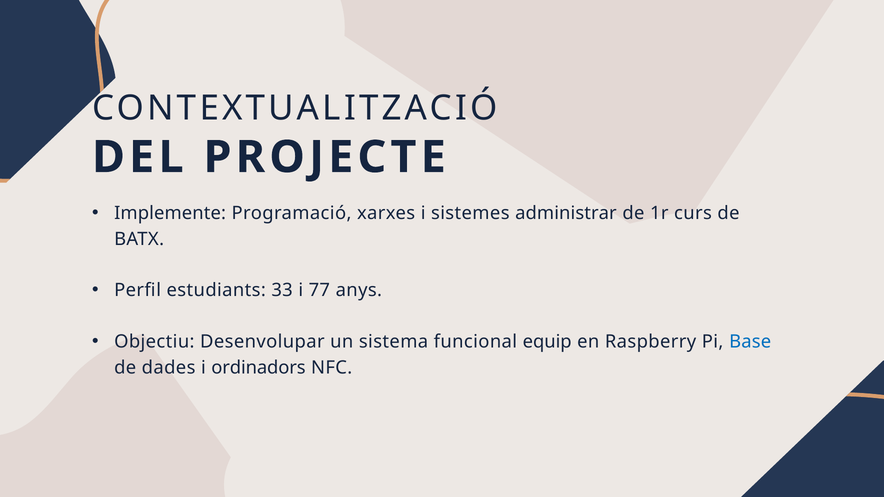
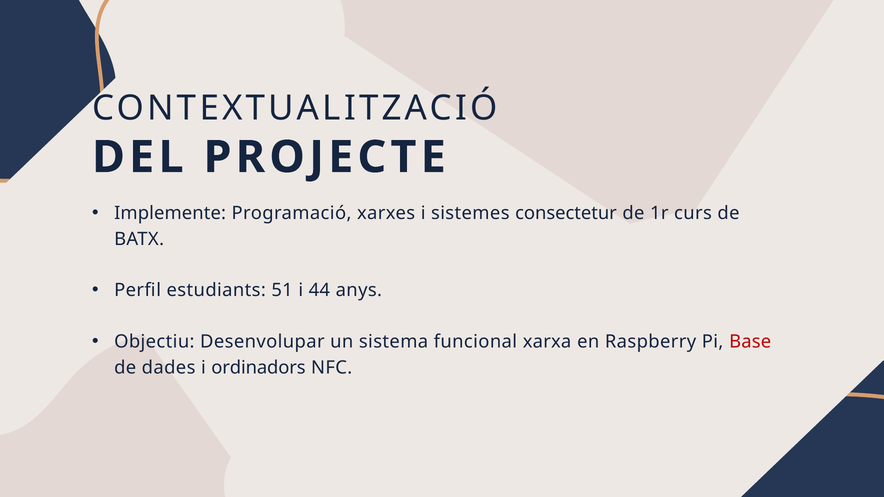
administrar: administrar -> consectetur (566, 213)
33: 33 -> 51 (282, 291)
77: 77 -> 44 (319, 291)
equip: equip -> xarxa (547, 342)
Base colour: blue -> red (750, 342)
